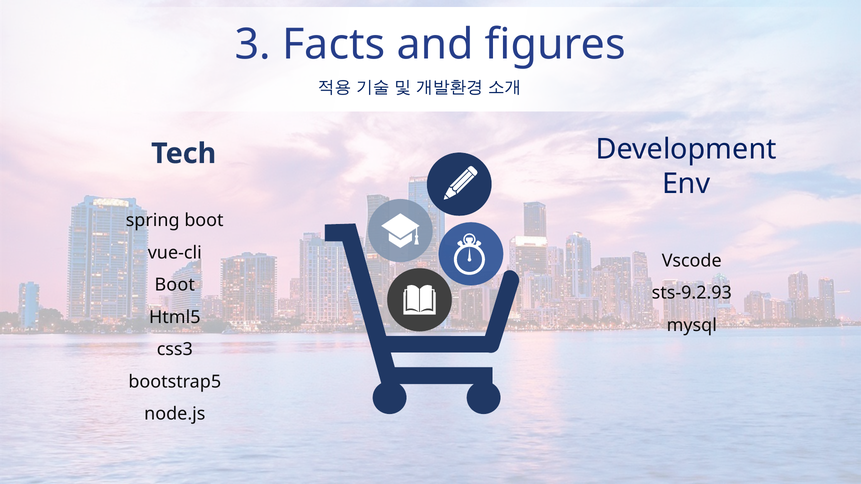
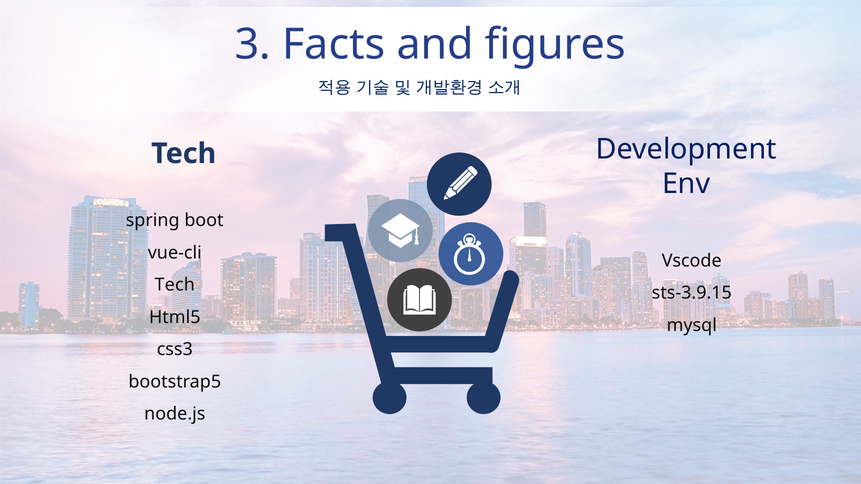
Boot: Boot -> Tech (175, 285)
sts-9.2.93: sts-9.2.93 -> sts-3.9.15 (692, 293)
